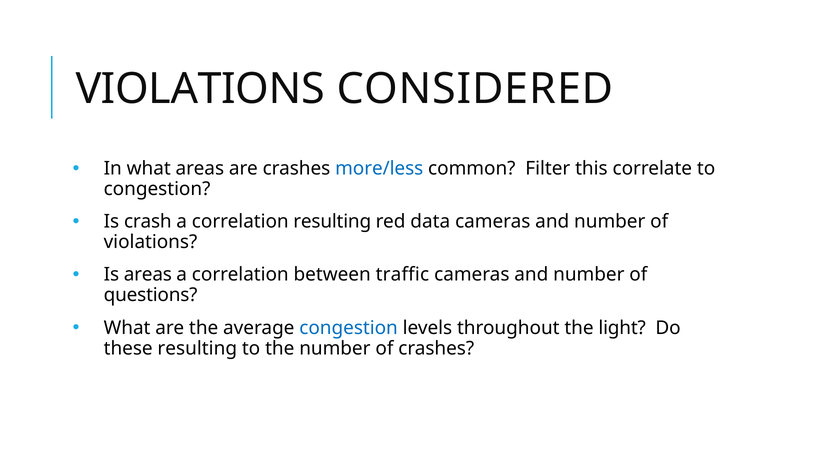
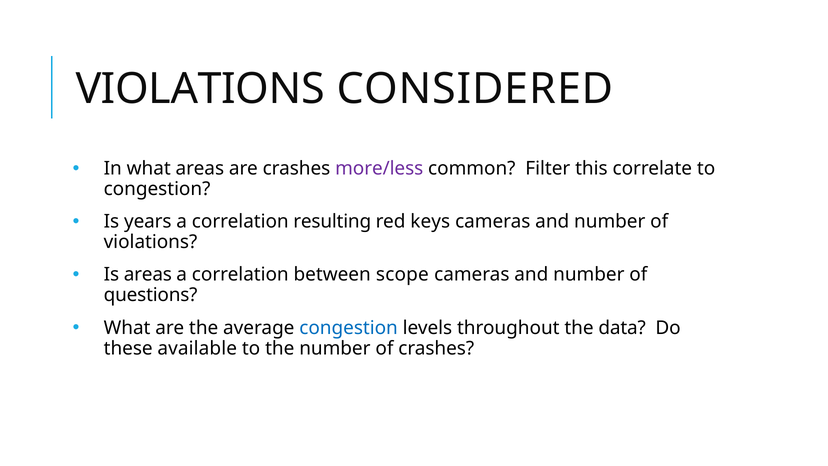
more/less colour: blue -> purple (379, 168)
crash: crash -> years (148, 222)
data: data -> keys (430, 222)
traffic: traffic -> scope (402, 275)
light: light -> data (622, 328)
these resulting: resulting -> available (197, 348)
